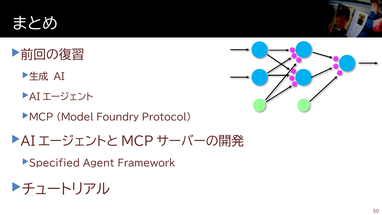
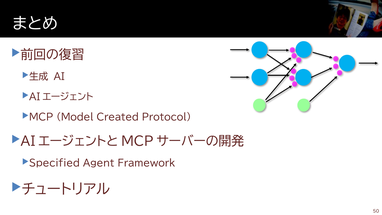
Foundry: Foundry -> Created (118, 117)
